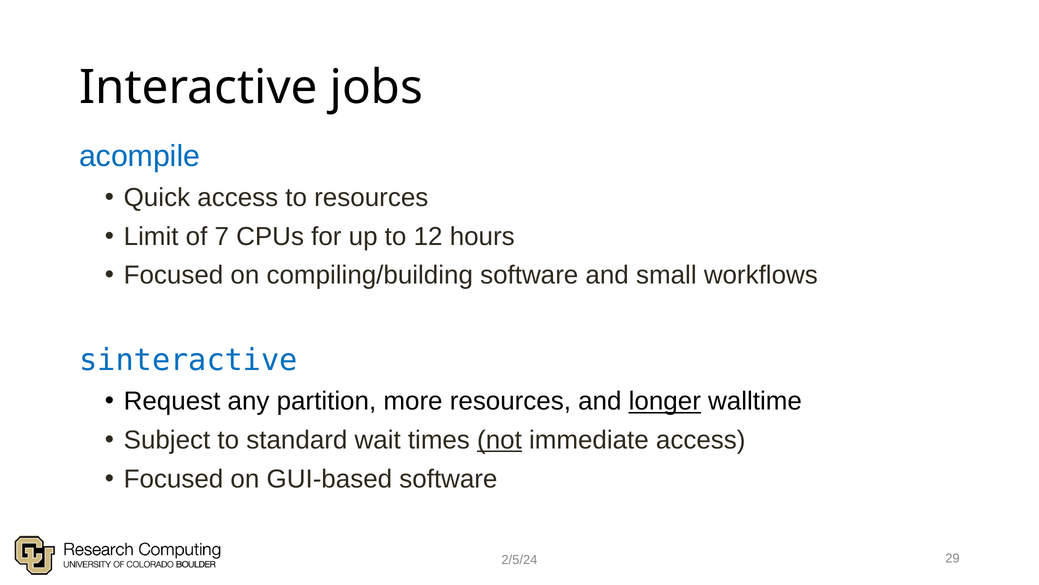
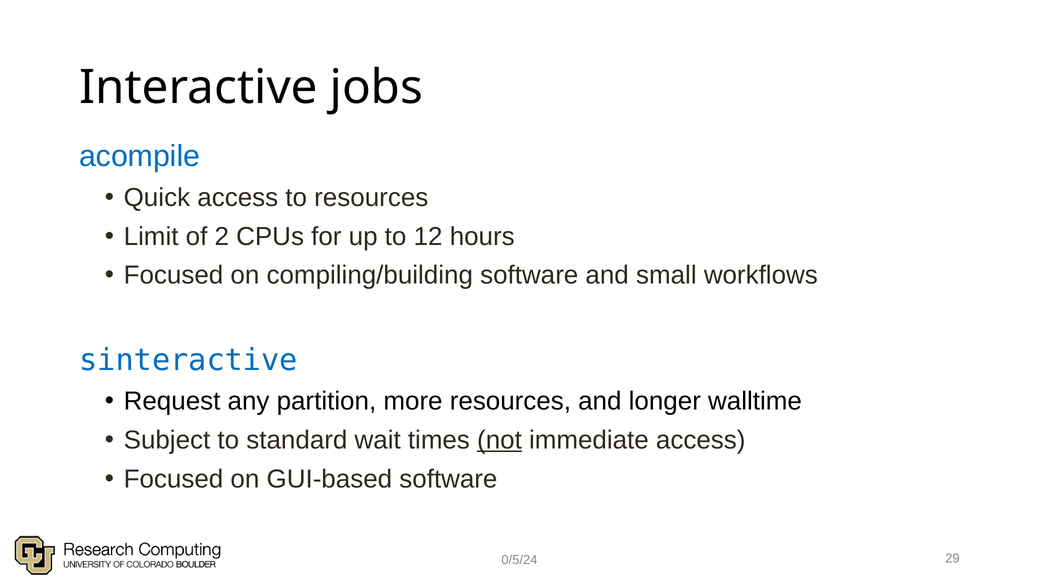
7: 7 -> 2 (222, 236)
longer underline: present -> none (665, 401)
2/5/24: 2/5/24 -> 0/5/24 (519, 559)
